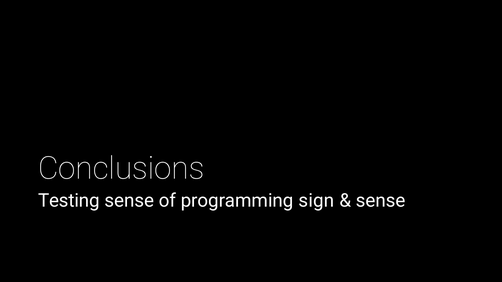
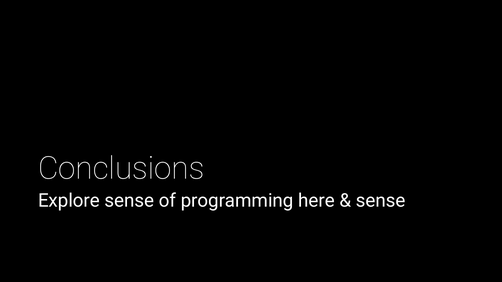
Testing: Testing -> Explore (69, 201)
sign: sign -> here (317, 201)
